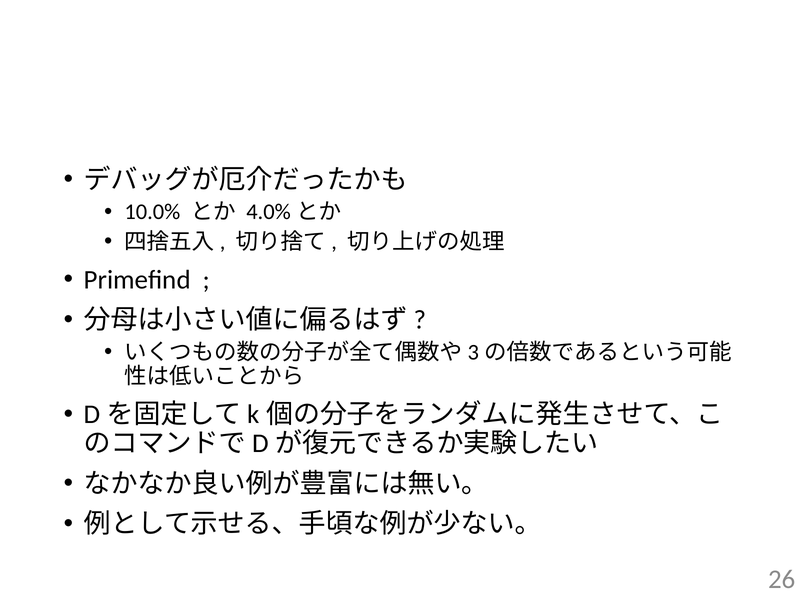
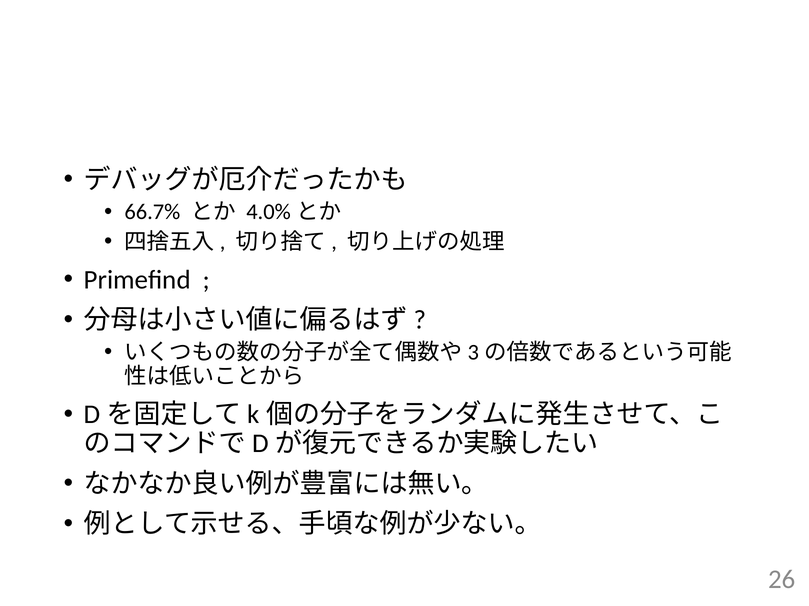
10.0%: 10.0% -> 66.7% (152, 212)
